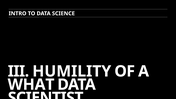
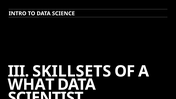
HUMILITY: HUMILITY -> SKILLSETS (72, 71)
